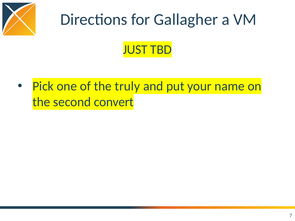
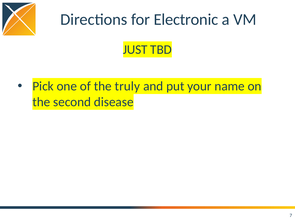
Gallagher: Gallagher -> Electronic (186, 20)
convert: convert -> disease (114, 102)
